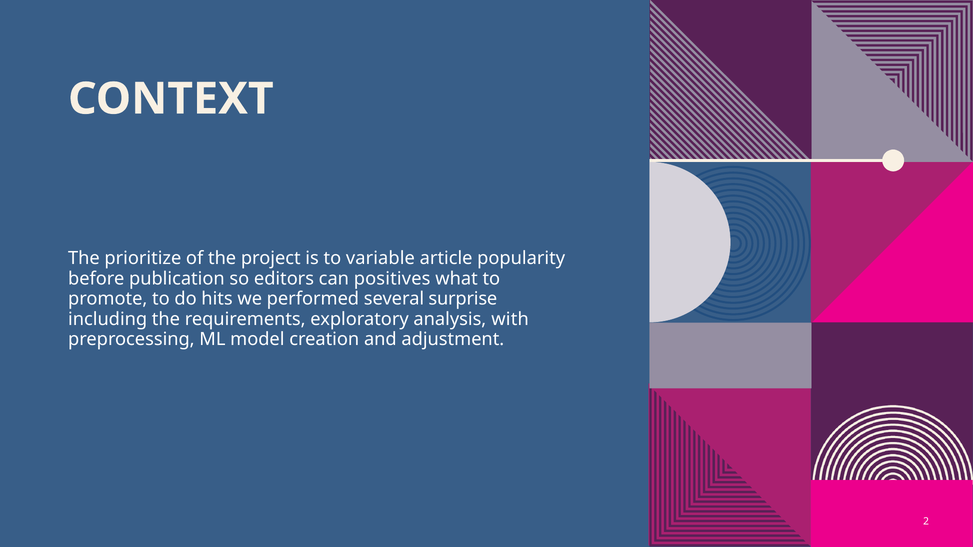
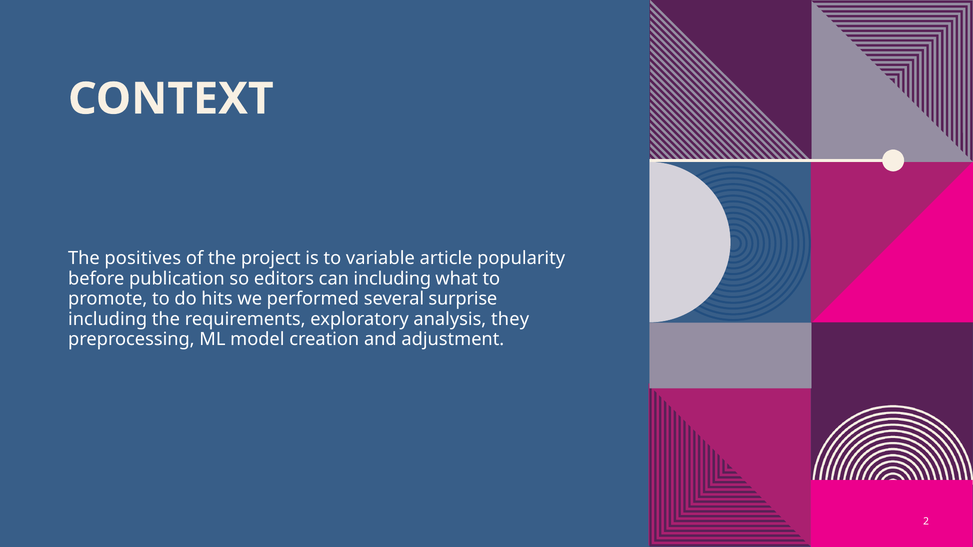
prioritize: prioritize -> positives (143, 258)
can positives: positives -> including (392, 279)
with: with -> they (510, 319)
